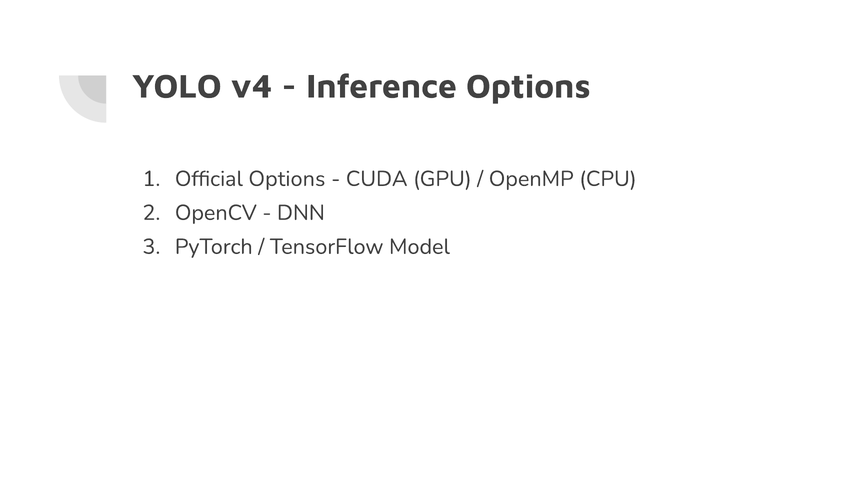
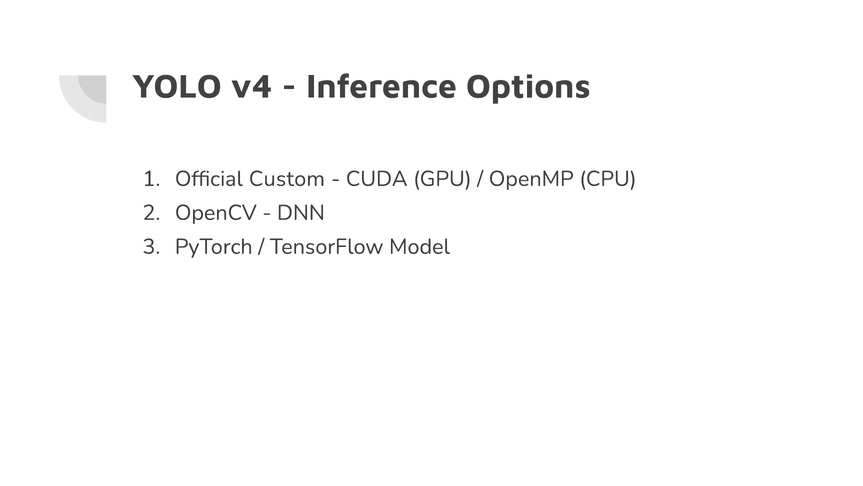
Official Options: Options -> Custom (287, 179)
